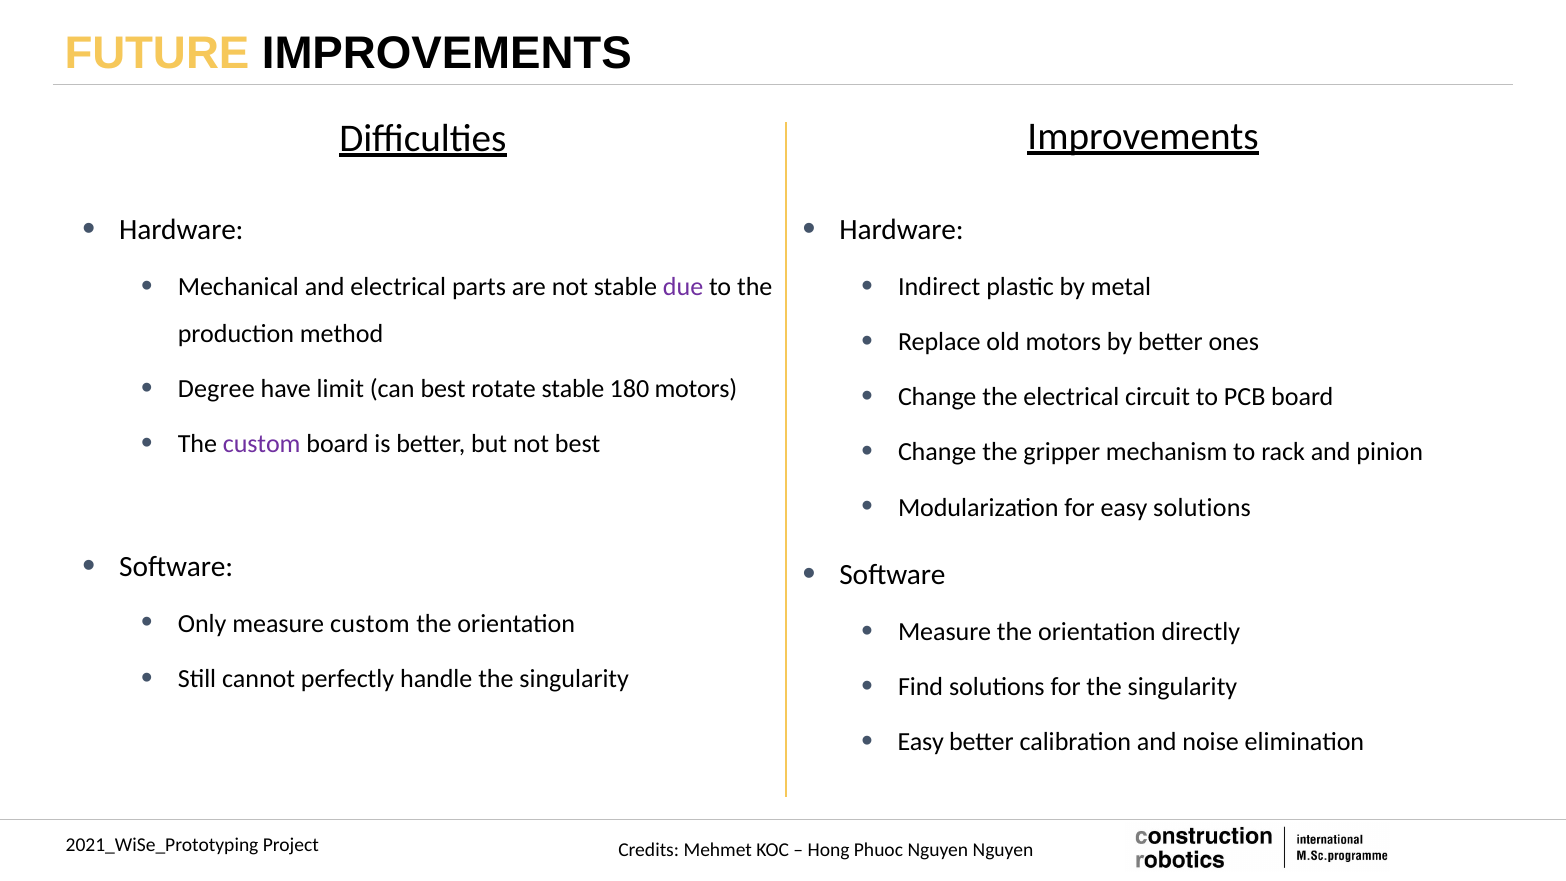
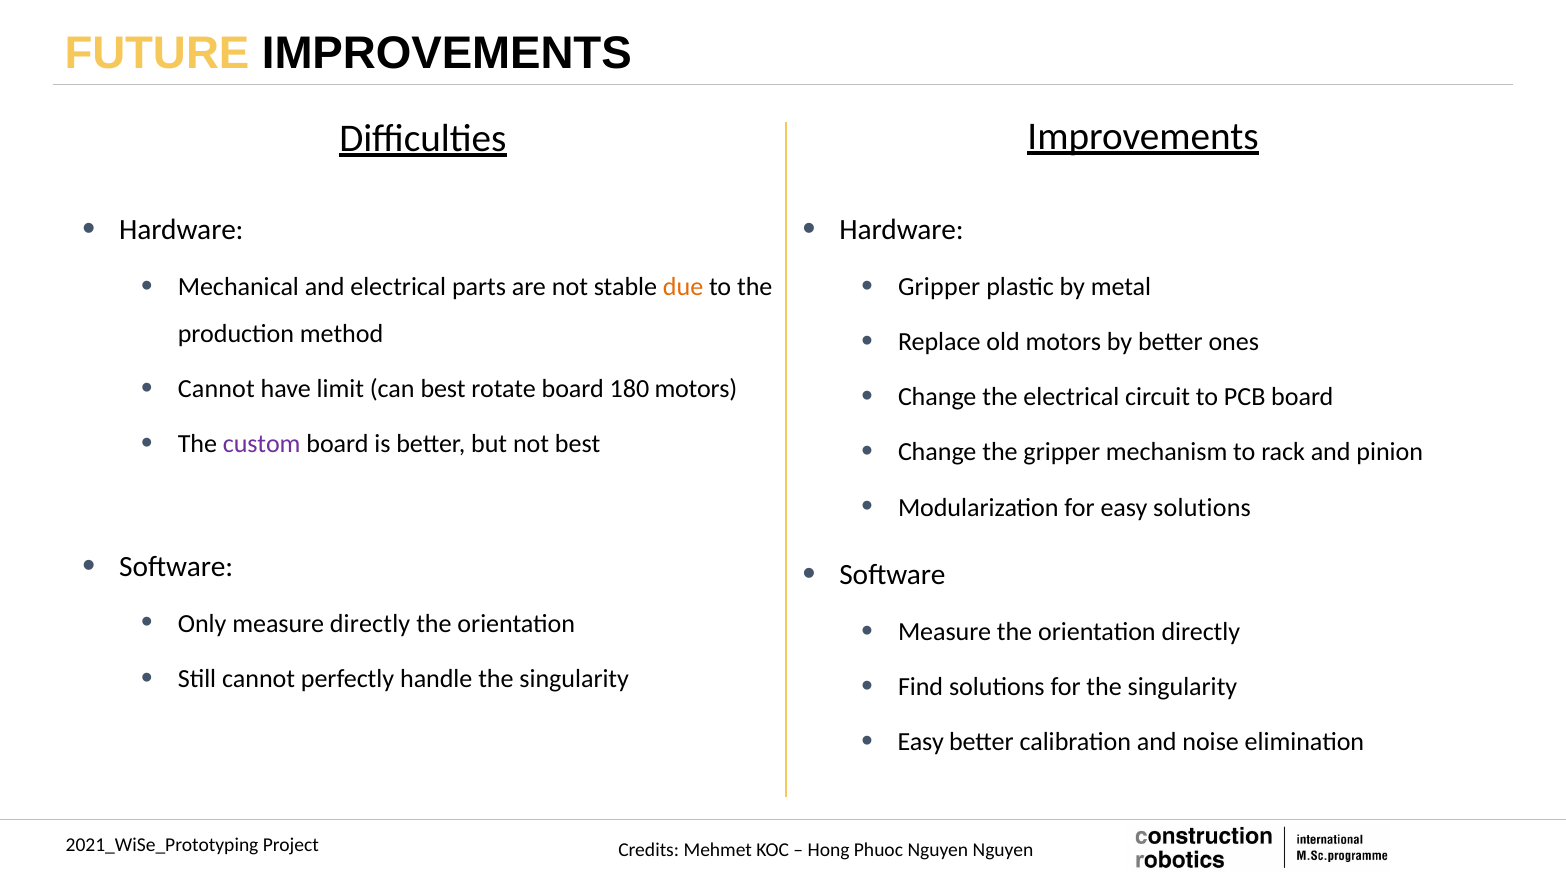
due colour: purple -> orange (683, 287)
Indirect: Indirect -> Gripper (939, 287)
Degree: Degree -> Cannot (216, 389)
rotate stable: stable -> board (573, 389)
measure custom: custom -> directly (370, 623)
